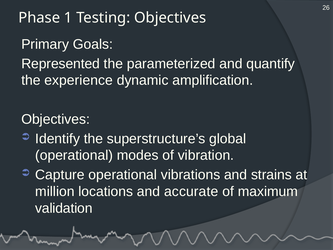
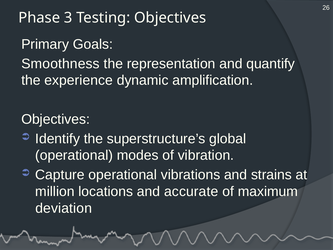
1: 1 -> 3 (68, 18)
Represented: Represented -> Smoothness (60, 64)
parameterized: parameterized -> representation (171, 64)
validation: validation -> deviation (64, 208)
